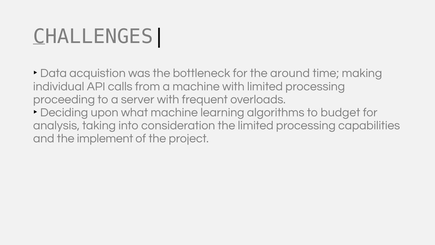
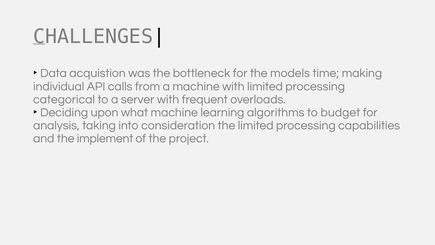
around: around -> models (290, 73)
proceeding: proceeding -> categorical (64, 99)
